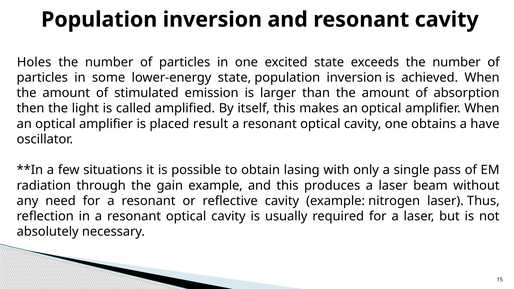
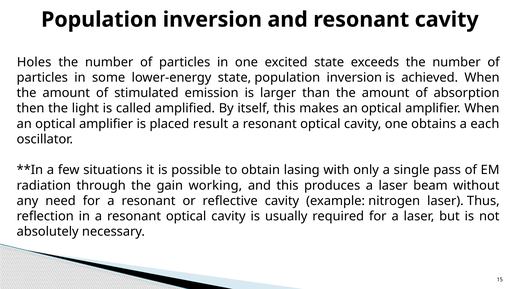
have: have -> each (485, 124)
gain example: example -> working (215, 186)
